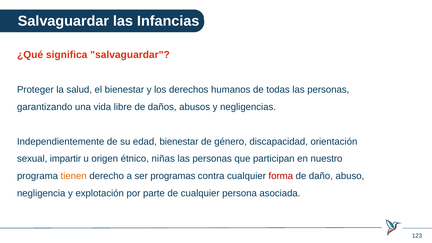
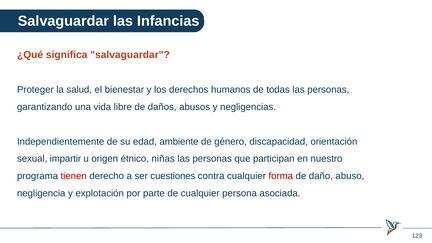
edad bienestar: bienestar -> ambiente (179, 142)
tienen colour: orange -> red (74, 176)
programas: programas -> cuestiones (173, 176)
